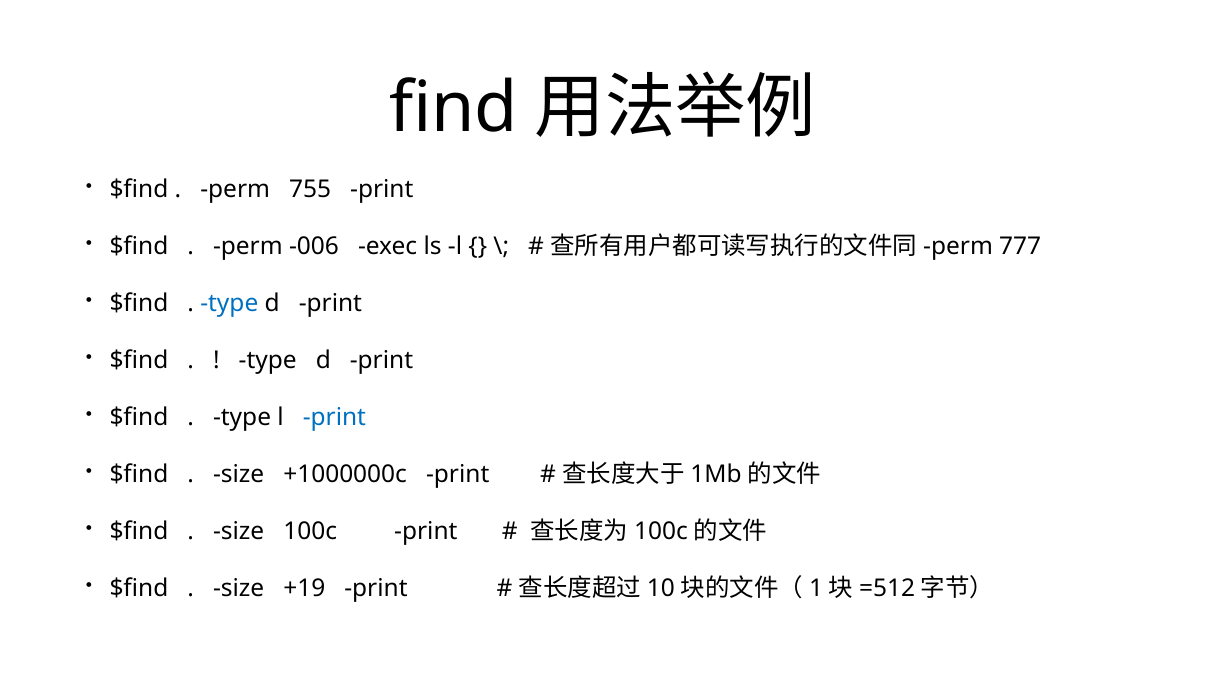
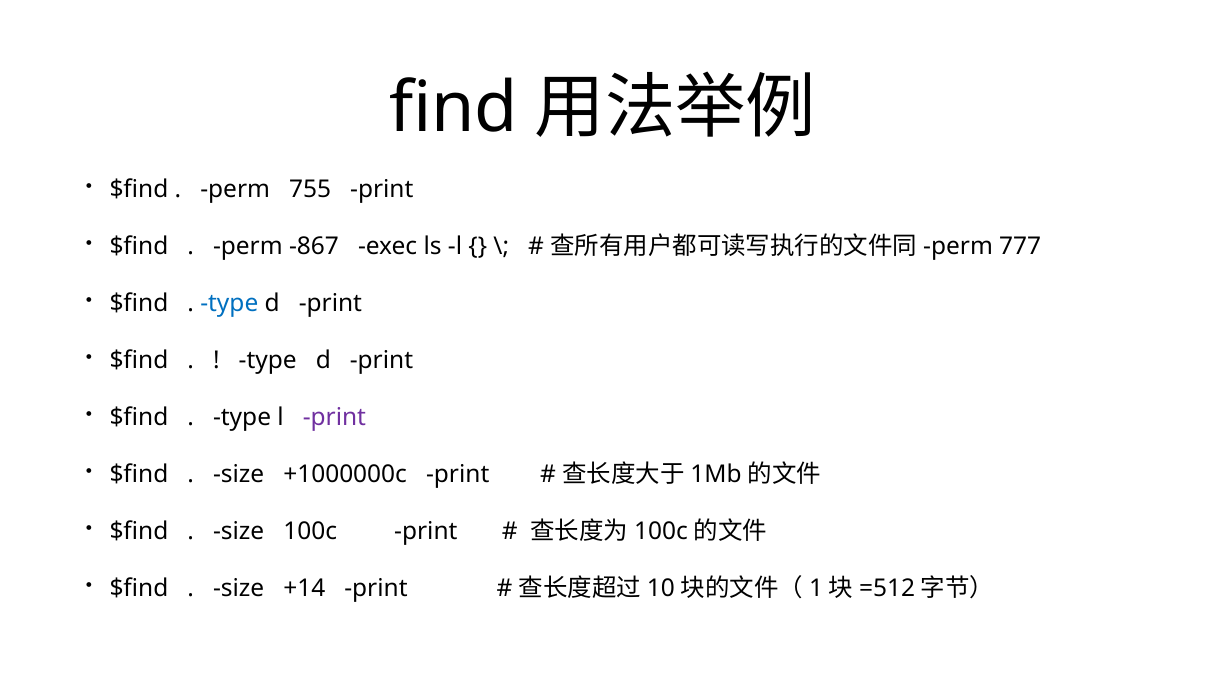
-006: -006 -> -867 (314, 247)
print colour: blue -> purple (334, 418)
+19: +19 -> +14 (304, 589)
